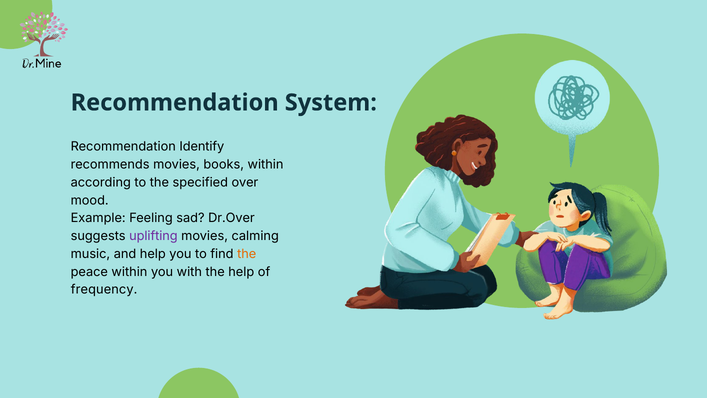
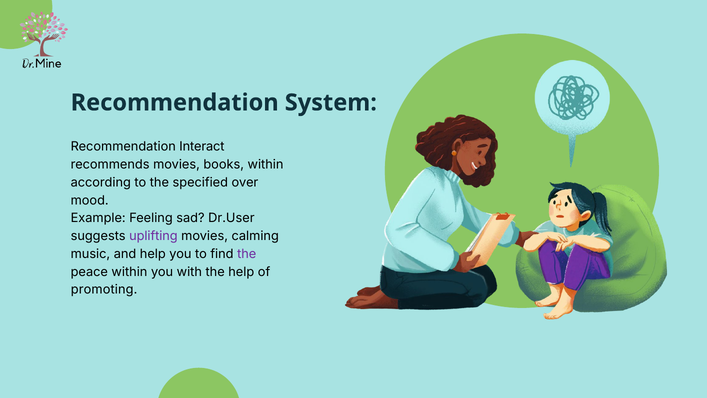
Identify: Identify -> Interact (202, 147)
Dr.Over: Dr.Over -> Dr.User (231, 218)
the colour: orange -> purple (247, 254)
frequency: frequency -> promoting (104, 290)
